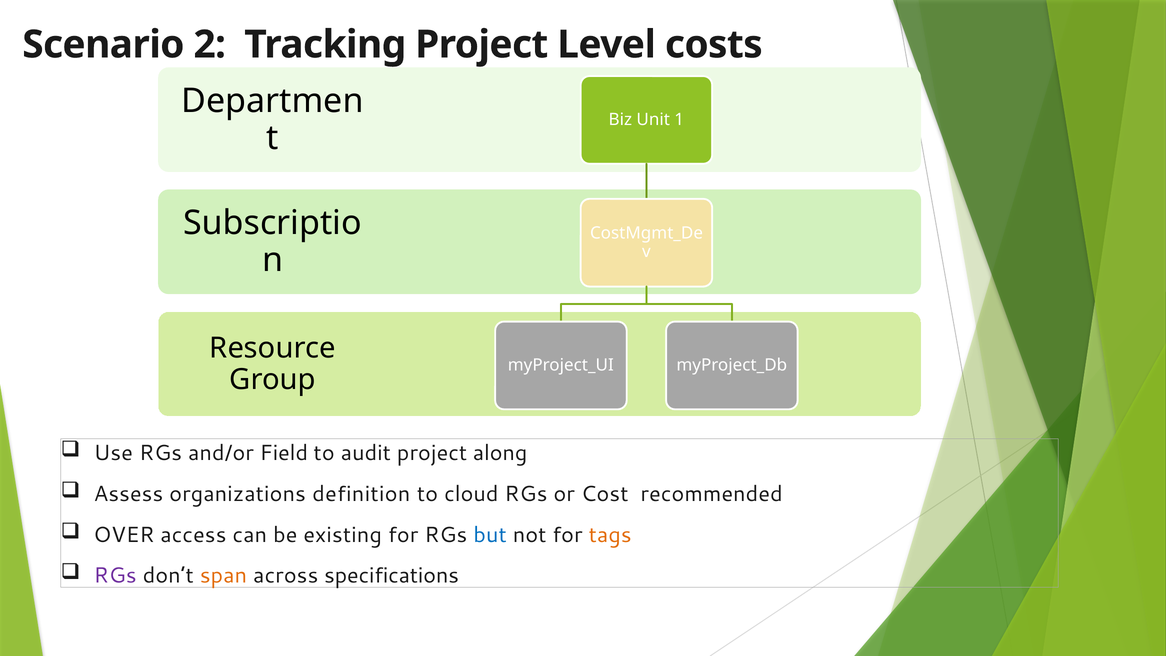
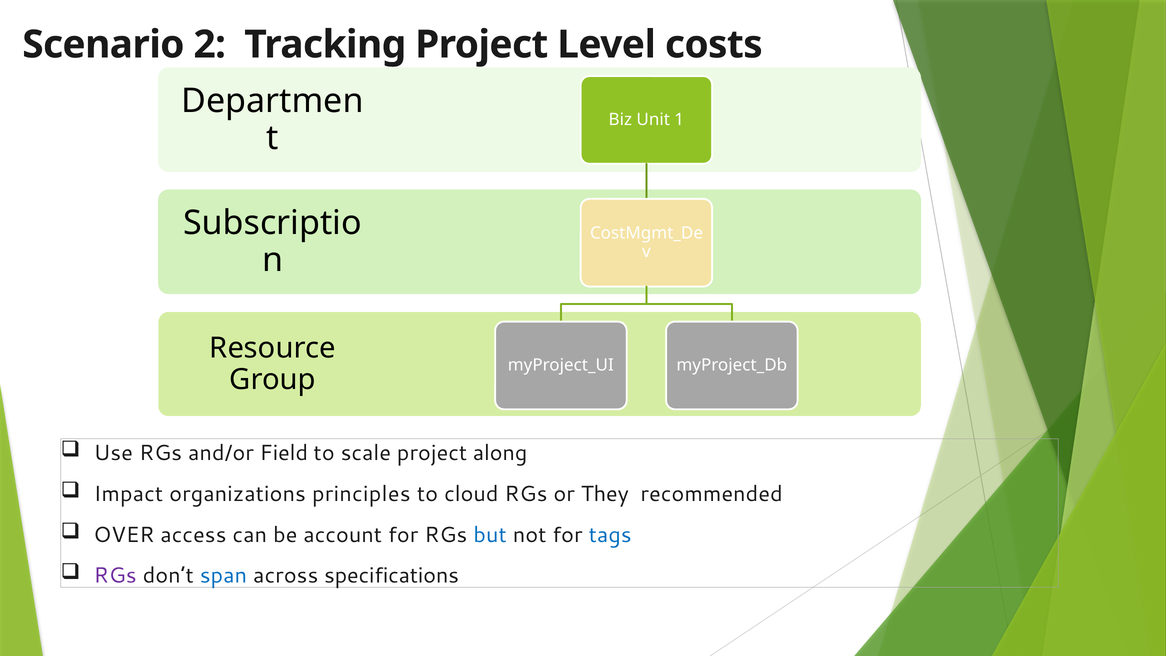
audit: audit -> scale (366, 453)
Assess: Assess -> Impact (128, 494)
definition: definition -> principles (361, 494)
Cost: Cost -> They (605, 494)
existing: existing -> account (343, 535)
tags colour: orange -> blue (610, 535)
span colour: orange -> blue (223, 576)
